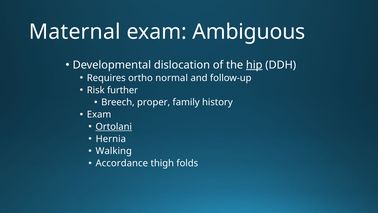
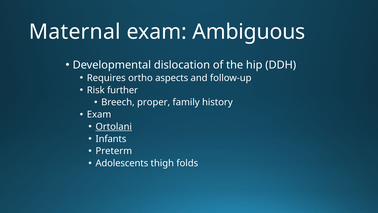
hip underline: present -> none (254, 65)
normal: normal -> aspects (172, 78)
Hernia: Hernia -> Infants (111, 139)
Walking: Walking -> Preterm (114, 151)
Accordance: Accordance -> Adolescents (122, 163)
